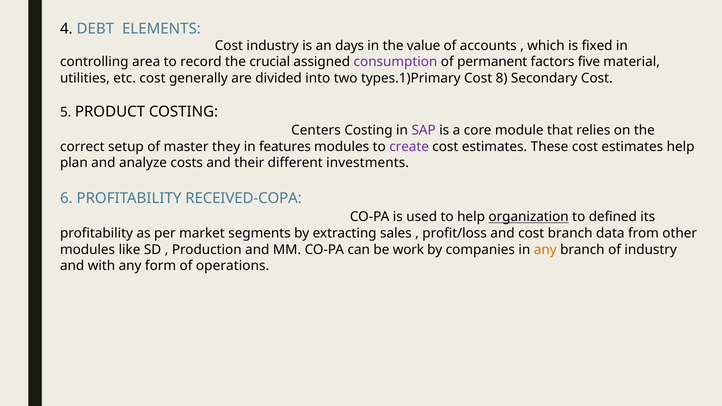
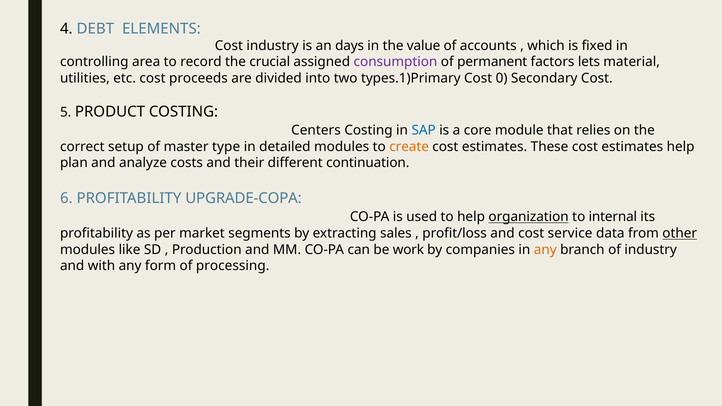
five: five -> lets (589, 62)
generally: generally -> proceeds (198, 78)
8: 8 -> 0 (502, 78)
SAP colour: purple -> blue (424, 130)
they: they -> type (226, 147)
features: features -> detailed (285, 147)
create colour: purple -> orange (409, 147)
investments: investments -> continuation (368, 163)
RECEIVED-COPA: RECEIVED-COPA -> UPGRADE-COPA (244, 198)
defined: defined -> internal (613, 217)
cost branch: branch -> service (570, 233)
other underline: none -> present (680, 233)
operations: operations -> processing (233, 266)
